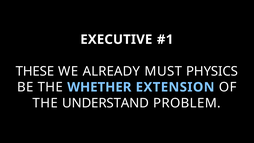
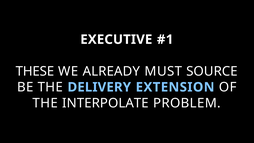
PHYSICS: PHYSICS -> SOURCE (212, 71)
WHETHER: WHETHER -> DELIVERY (99, 87)
UNDERSTAND: UNDERSTAND -> INTERPOLATE (105, 103)
